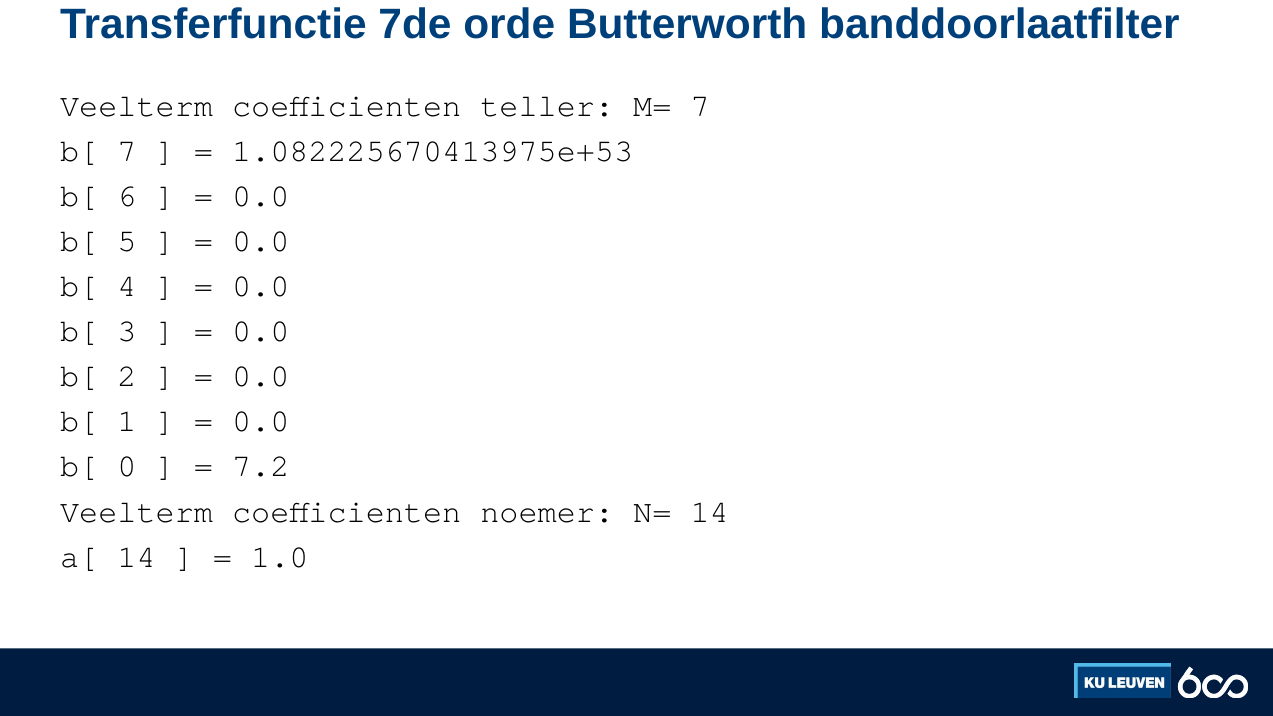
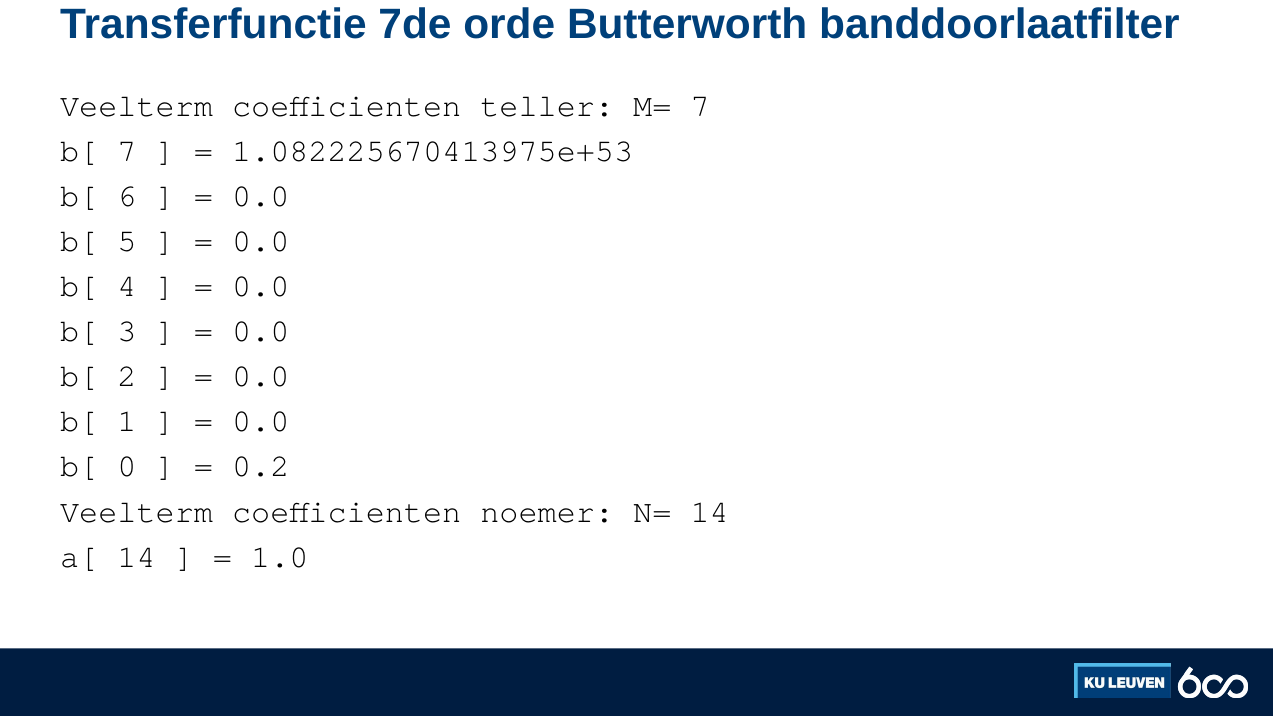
7.2: 7.2 -> 0.2 (261, 467)
